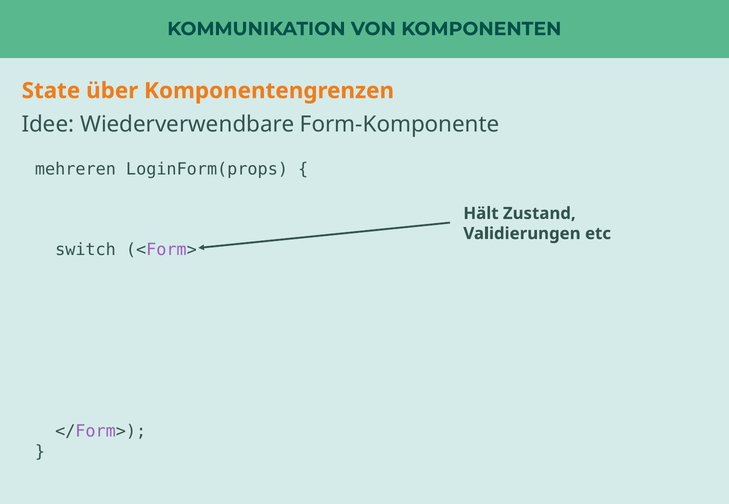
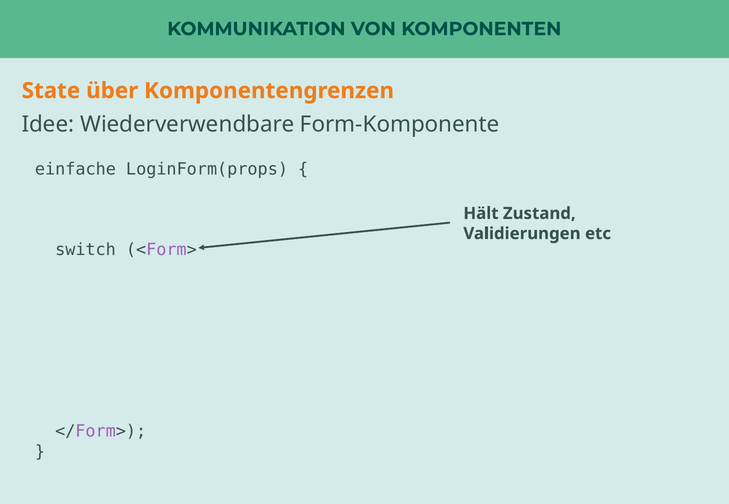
mehreren: mehreren -> einfache (75, 170)
